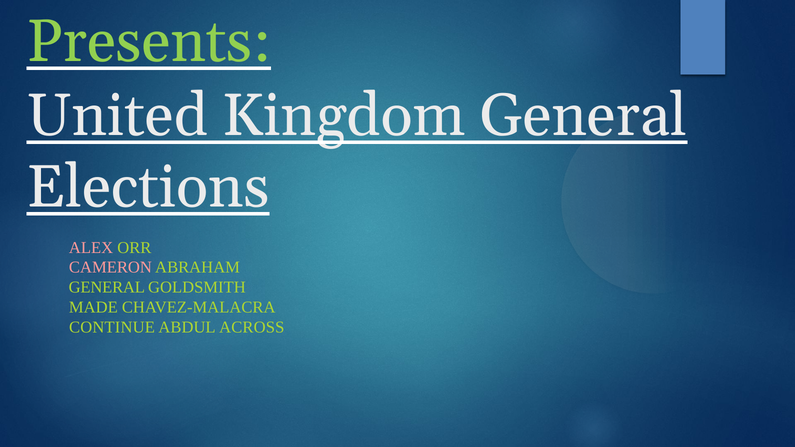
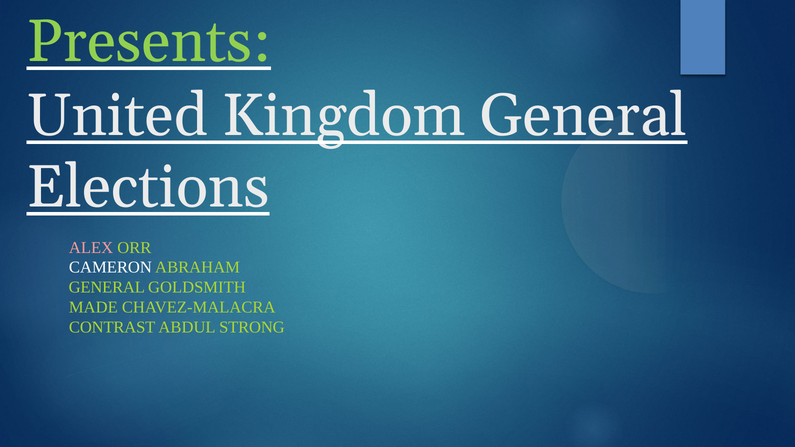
CAMERON colour: pink -> white (110, 268)
CONTINUE: CONTINUE -> CONTRAST (112, 327)
ACROSS: ACROSS -> STRONG (252, 327)
